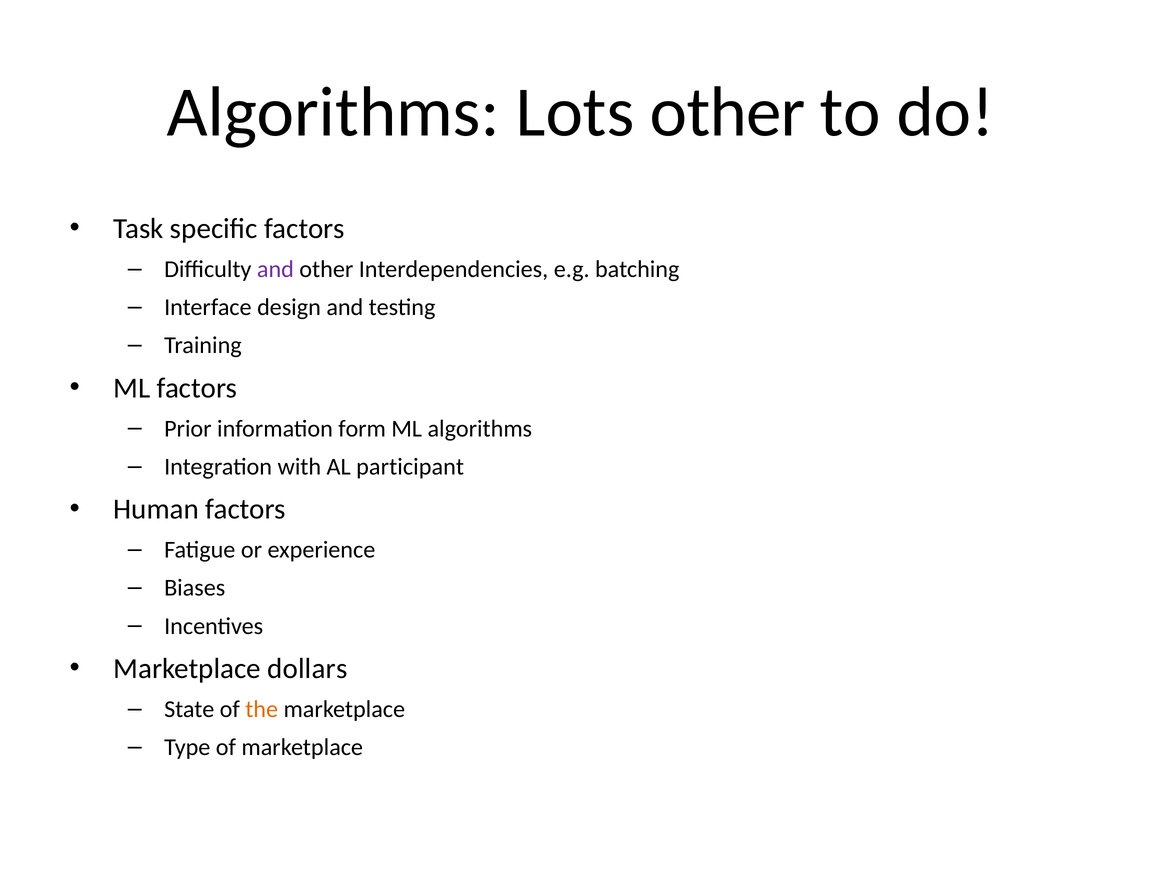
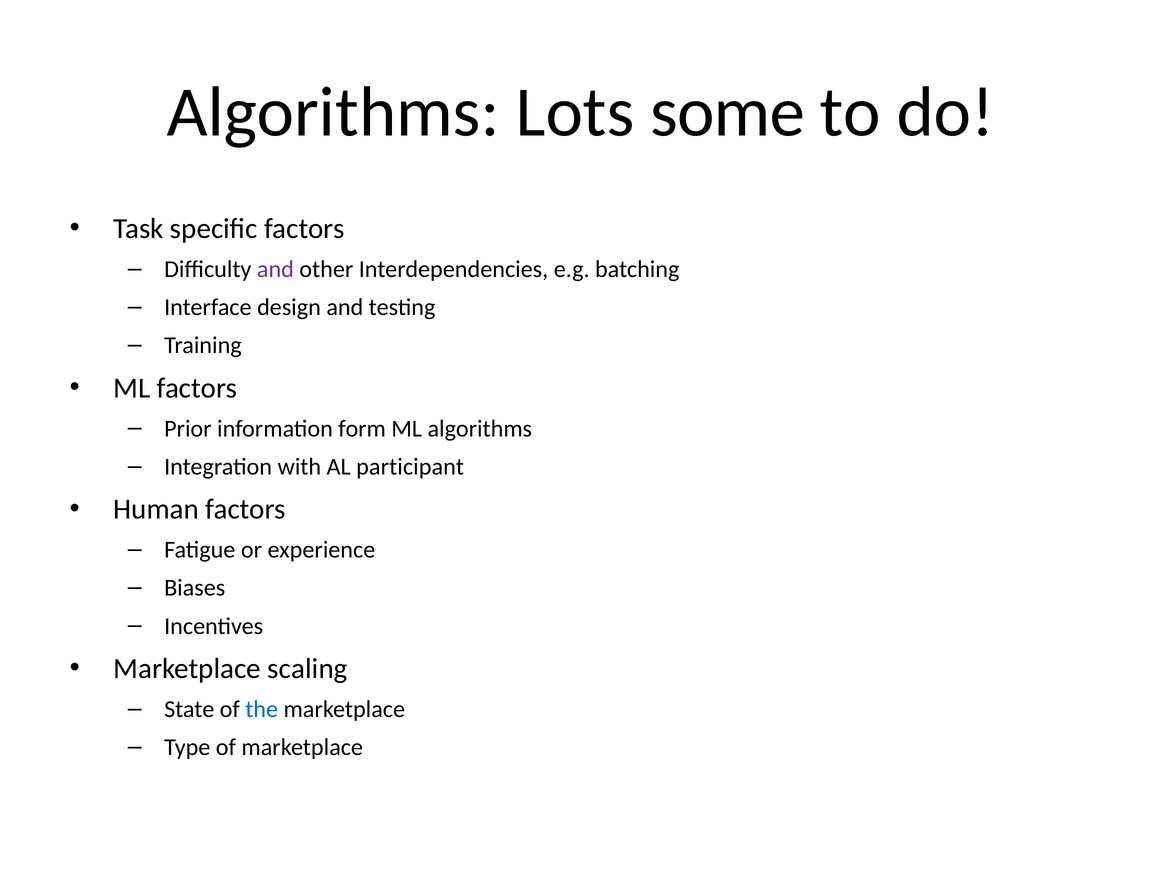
Lots other: other -> some (728, 112)
dollars: dollars -> scaling (307, 669)
the colour: orange -> blue (262, 710)
